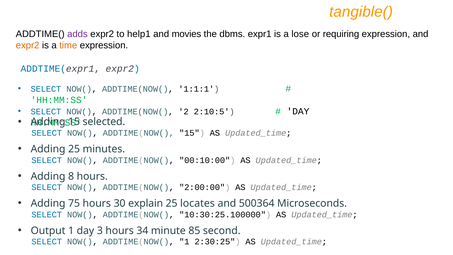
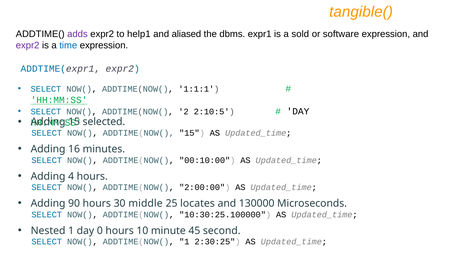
movies: movies -> aliased (186, 34)
lose: lose -> sold (300, 34)
requiring: requiring -> software (341, 34)
expr2 colour: orange -> purple (28, 45)
time colour: orange -> blue (68, 45)
HH:MM:SS underline: none -> present (59, 100)
Adding 25: 25 -> 16 (74, 149)
8: 8 -> 4 (71, 176)
75: 75 -> 90 (74, 203)
explain: explain -> middle (146, 203)
500364: 500364 -> 130000 (257, 203)
Output: Output -> Nested (48, 230)
3: 3 -> 0 (100, 230)
34: 34 -> 10 (142, 230)
85: 85 -> 45 (194, 230)
